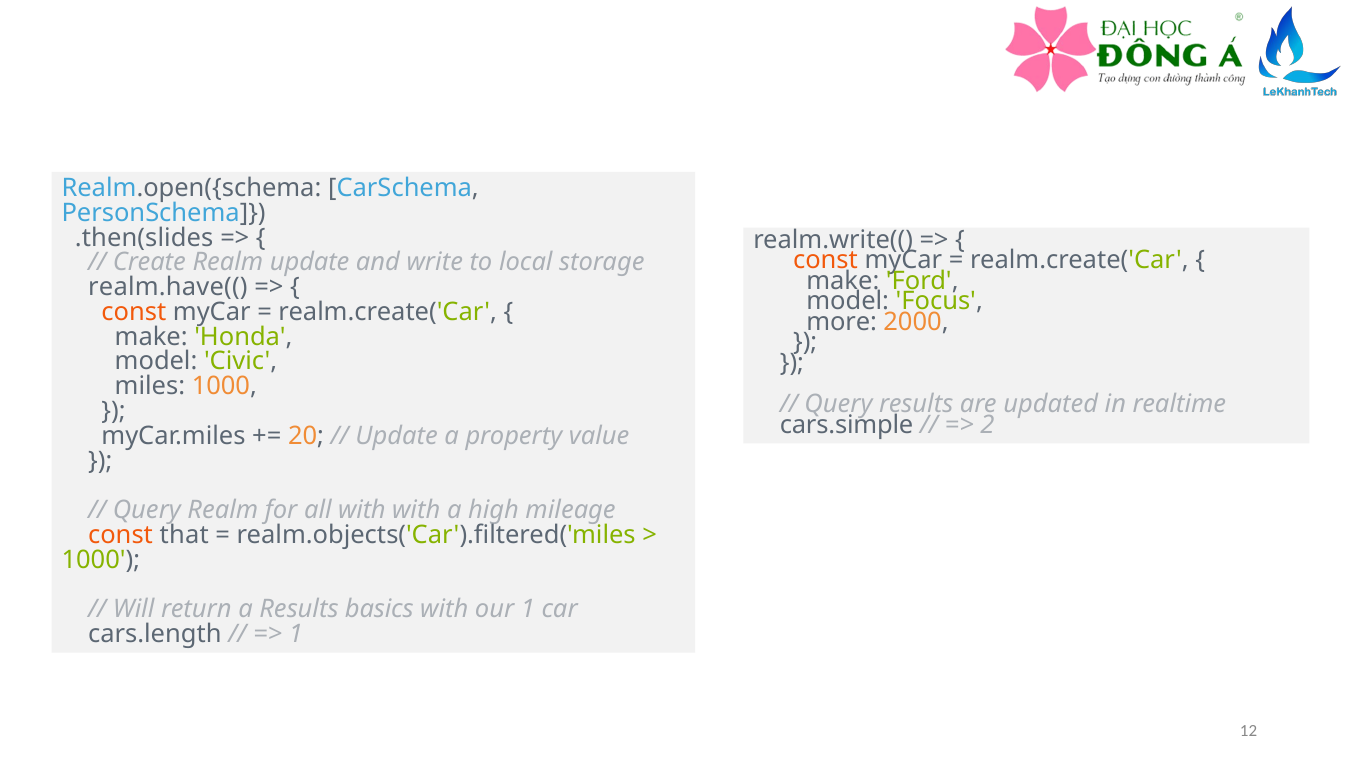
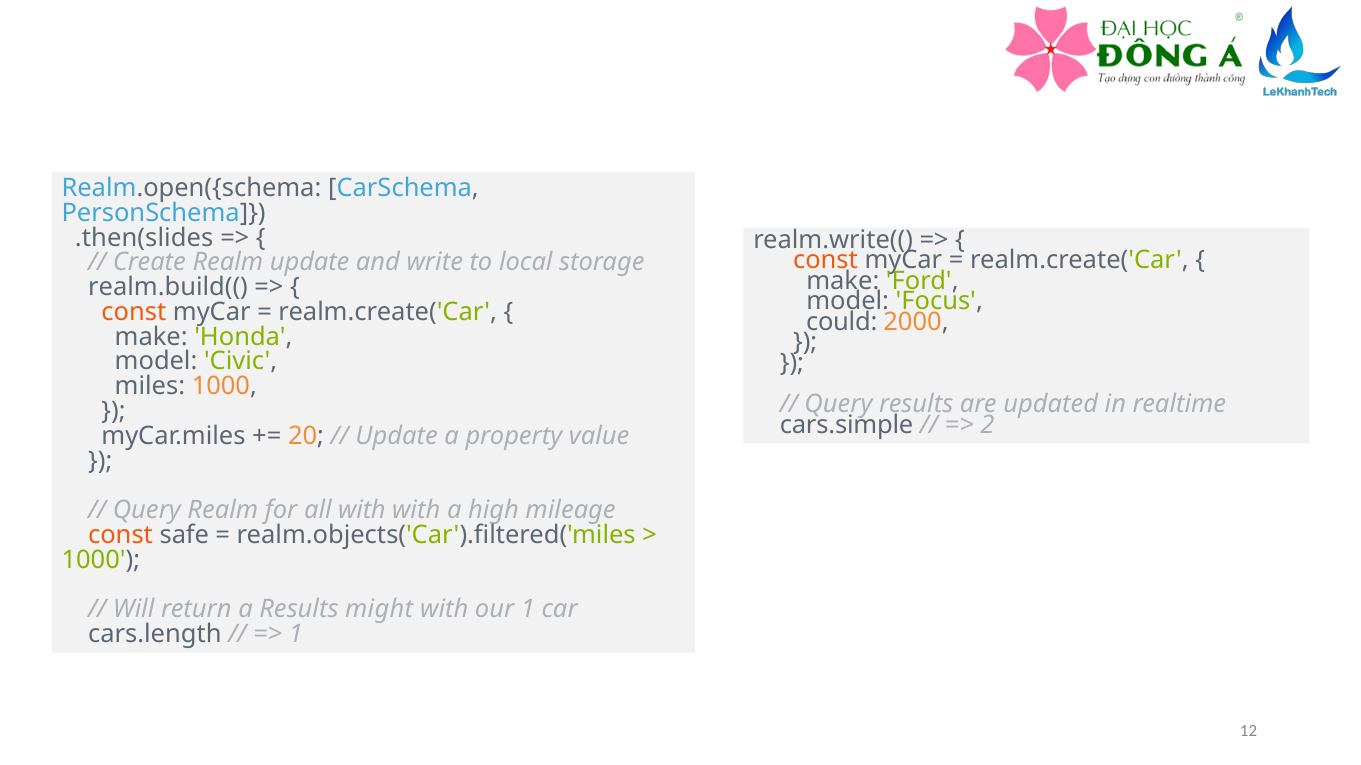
realm.have((: realm.have(( -> realm.build(( (168, 287)
more: more -> could (842, 322)
that: that -> safe (184, 535)
basics: basics -> might (379, 610)
